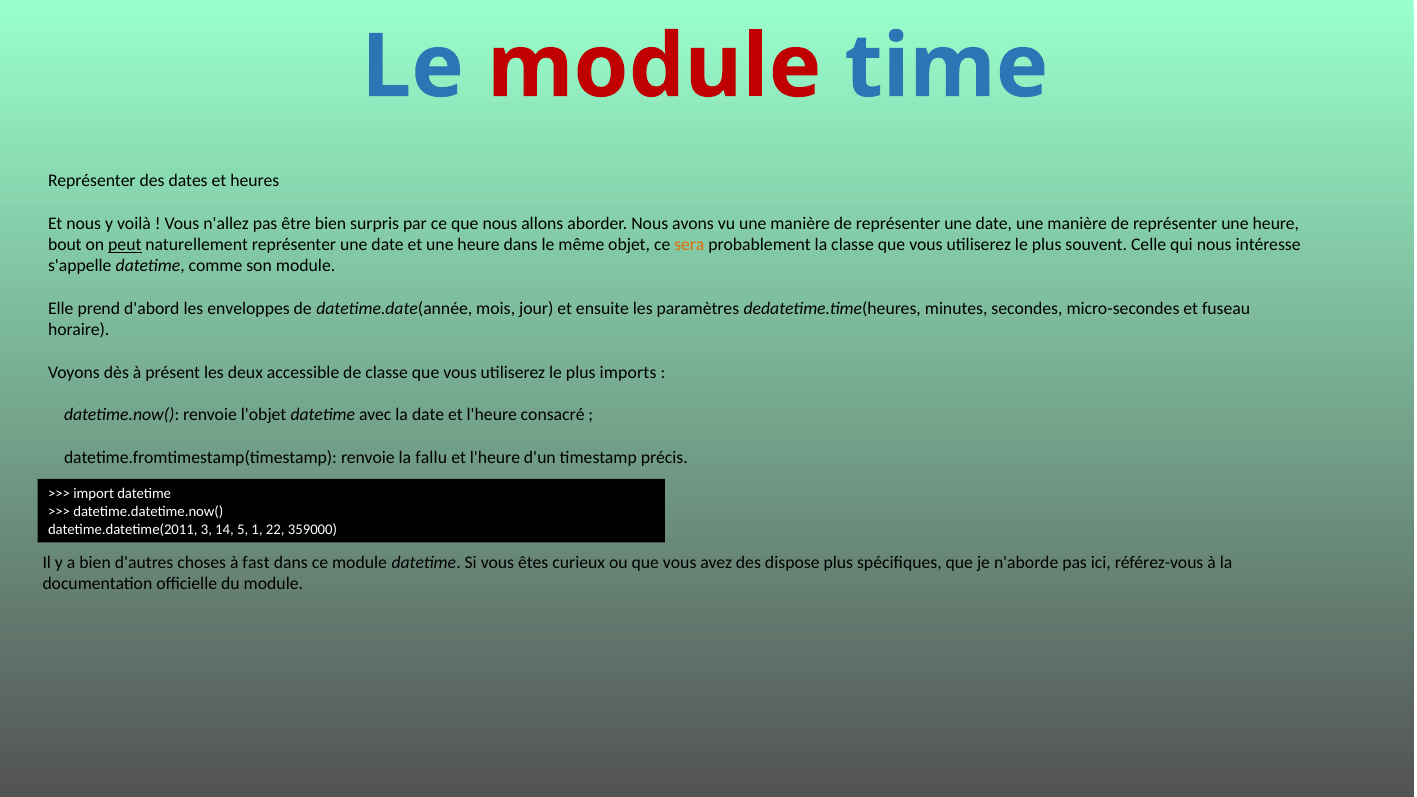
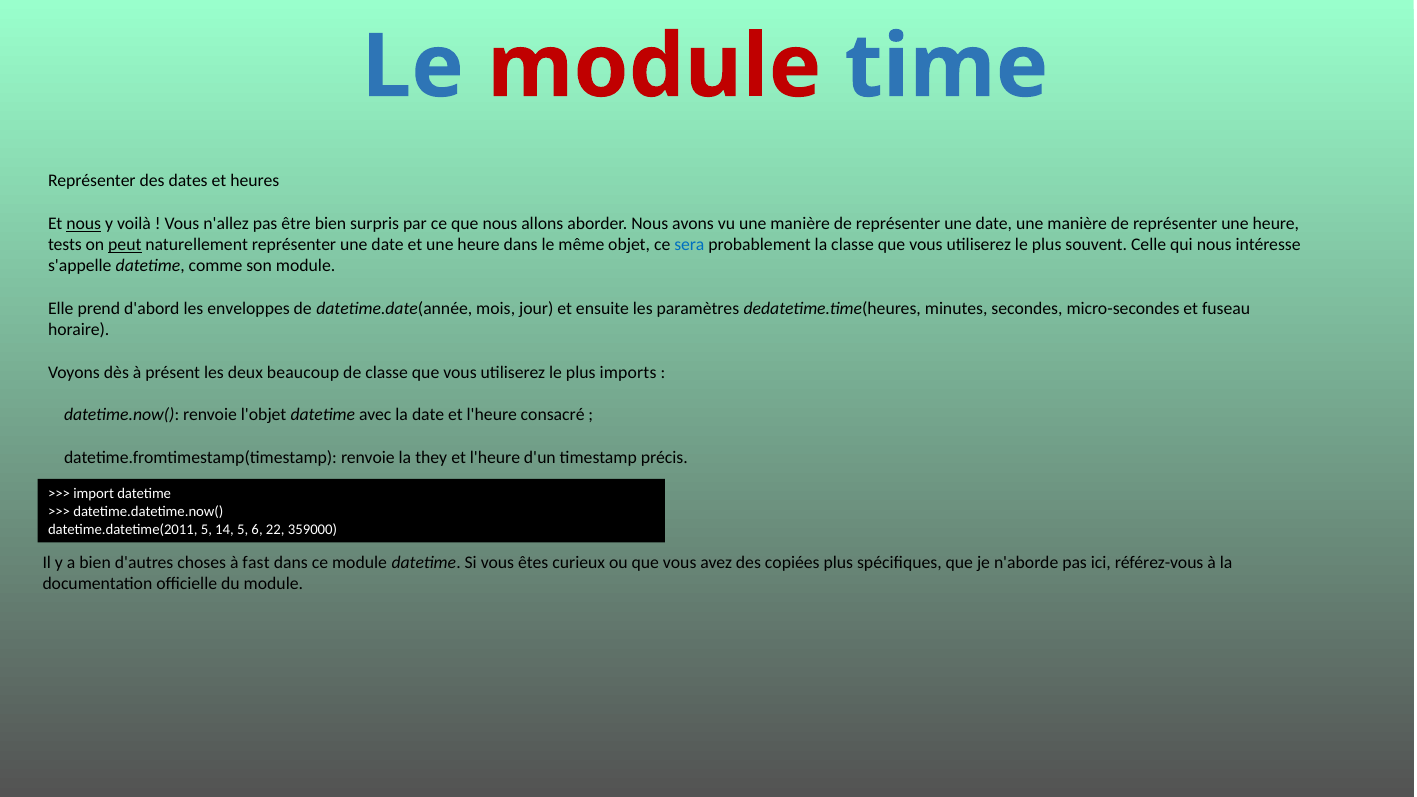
nous underline: none -> present (84, 223)
bout: bout -> tests (65, 245)
sera colour: orange -> blue (689, 245)
accessible: accessible -> beaucoup (303, 372)
fallu: fallu -> they (431, 457)
datetime.datetime(2011 3: 3 -> 5 (206, 529)
1: 1 -> 6 (257, 529)
dispose: dispose -> copiées (792, 563)
